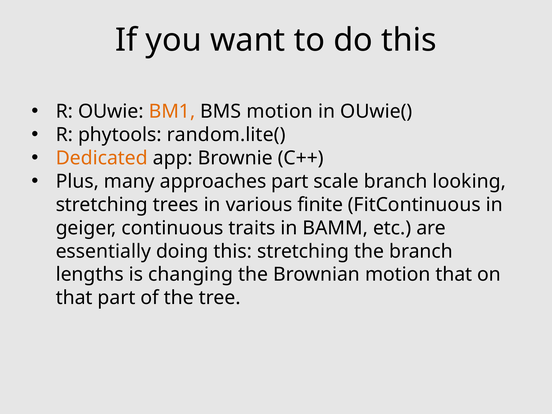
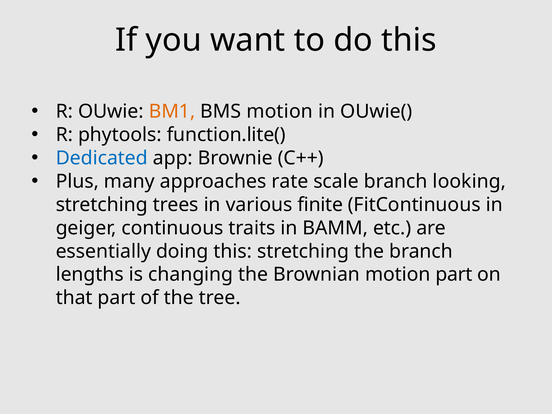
random.lite(: random.lite( -> function.lite( (226, 135)
Dedicated colour: orange -> blue (102, 158)
approaches part: part -> rate (290, 181)
motion that: that -> part (454, 275)
